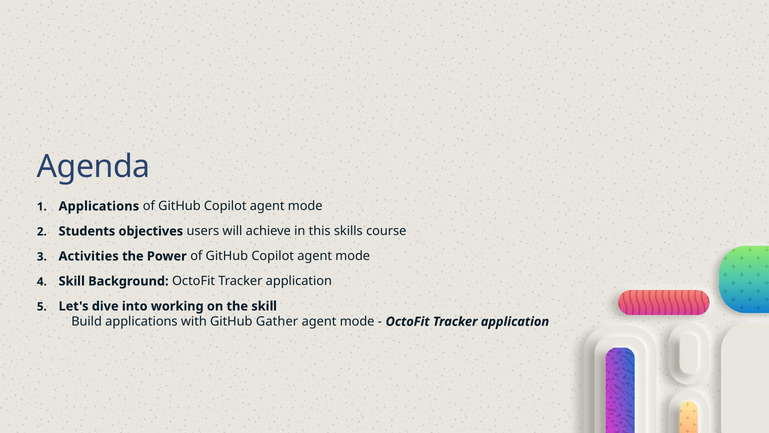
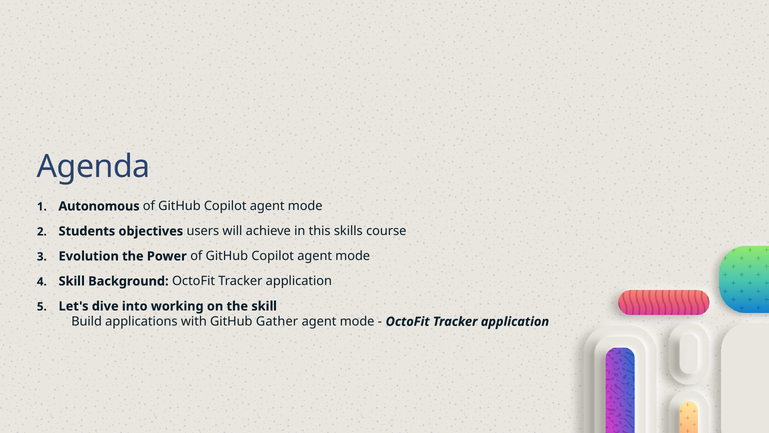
Applications: Applications -> Autonomous (99, 206)
Activities: Activities -> Evolution (89, 256)
